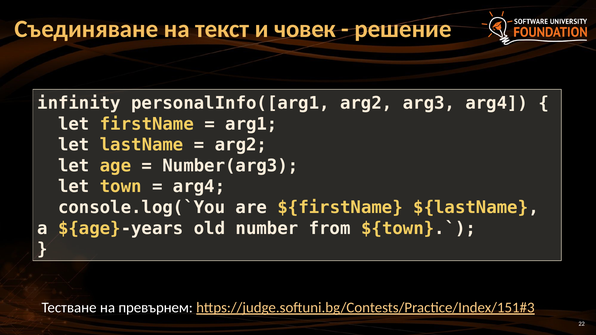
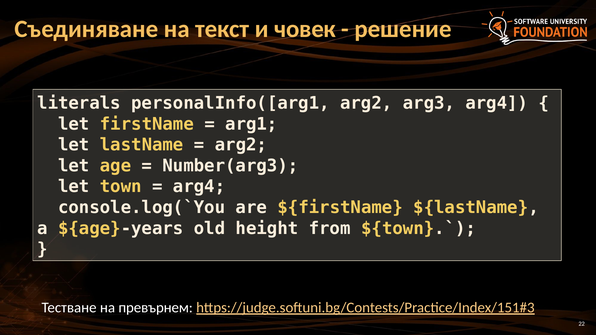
infinity: infinity -> literals (79, 103)
number: number -> height (267, 229)
